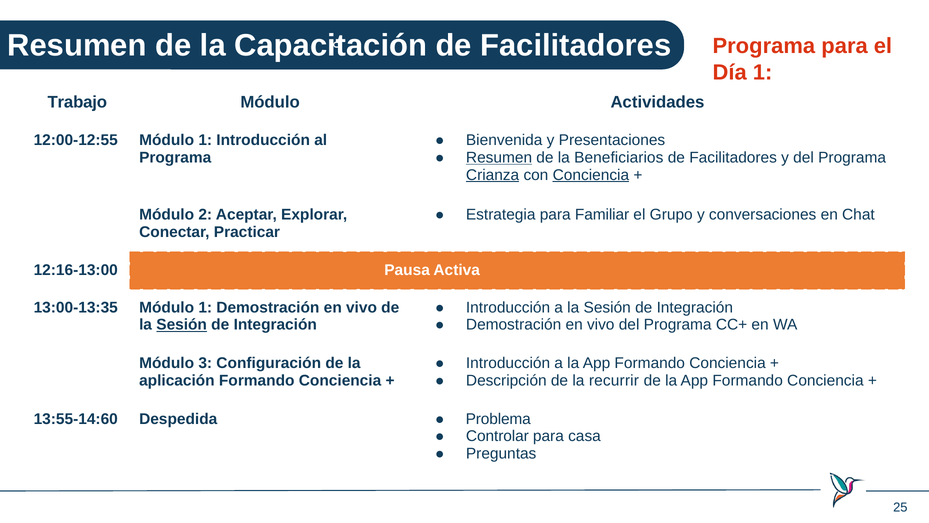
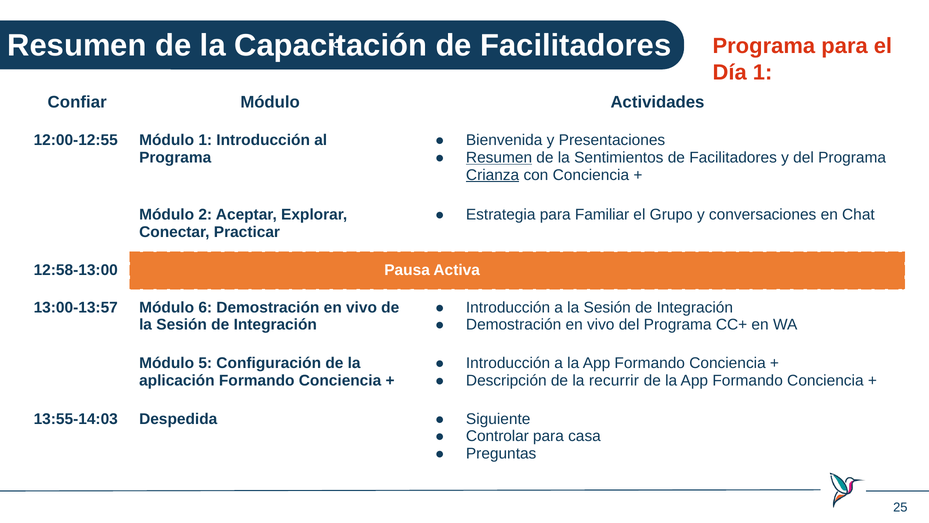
Trabajo: Trabajo -> Confiar (77, 102)
Beneficiarios: Beneficiarios -> Sentimientos (619, 157)
Conciencia underline: present -> none (591, 175)
12:16-13:00: 12:16-13:00 -> 12:58-13:00 (76, 270)
13:00-13:35: 13:00-13:35 -> 13:00-13:57 (76, 307)
1: 1 -> 6 (205, 307)
Sesión underline: present -> none (182, 325)
3: 3 -> 5 (205, 363)
13:55-14:60: 13:55-14:60 -> 13:55-14:03 (76, 419)
Problema: Problema -> Siguiente (498, 419)
